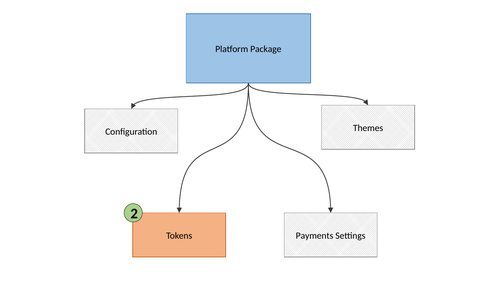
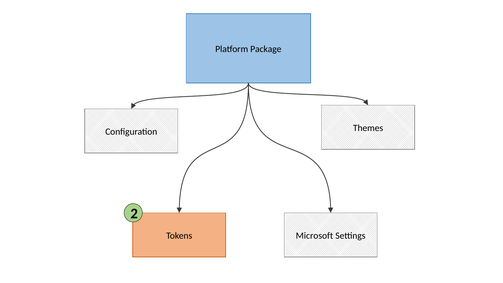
Payments: Payments -> Microsoft (315, 236)
